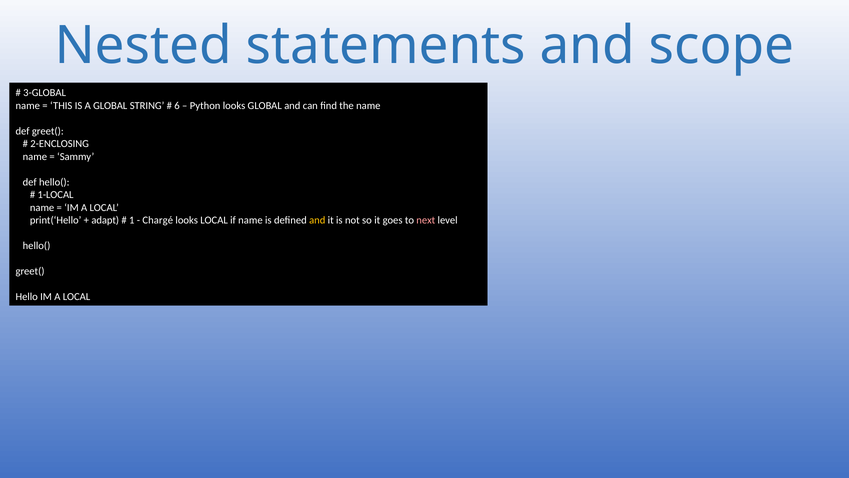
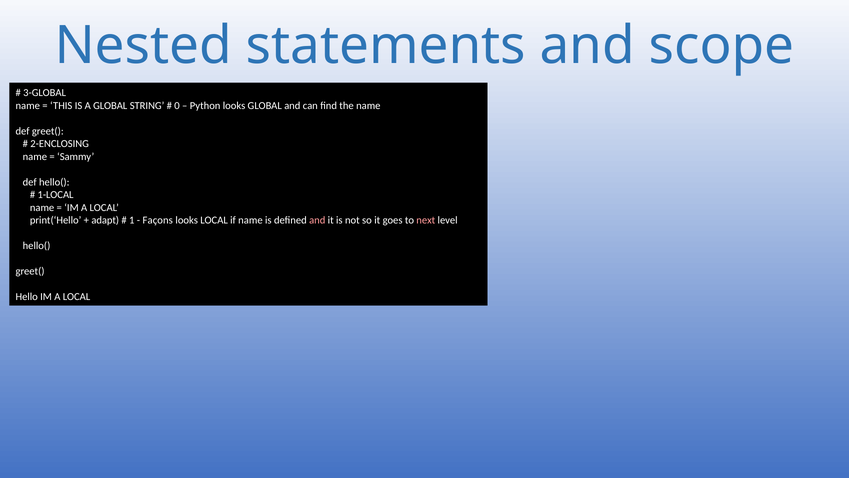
6: 6 -> 0 (177, 106)
Chargé: Chargé -> Façons (158, 220)
and colour: yellow -> pink (317, 220)
